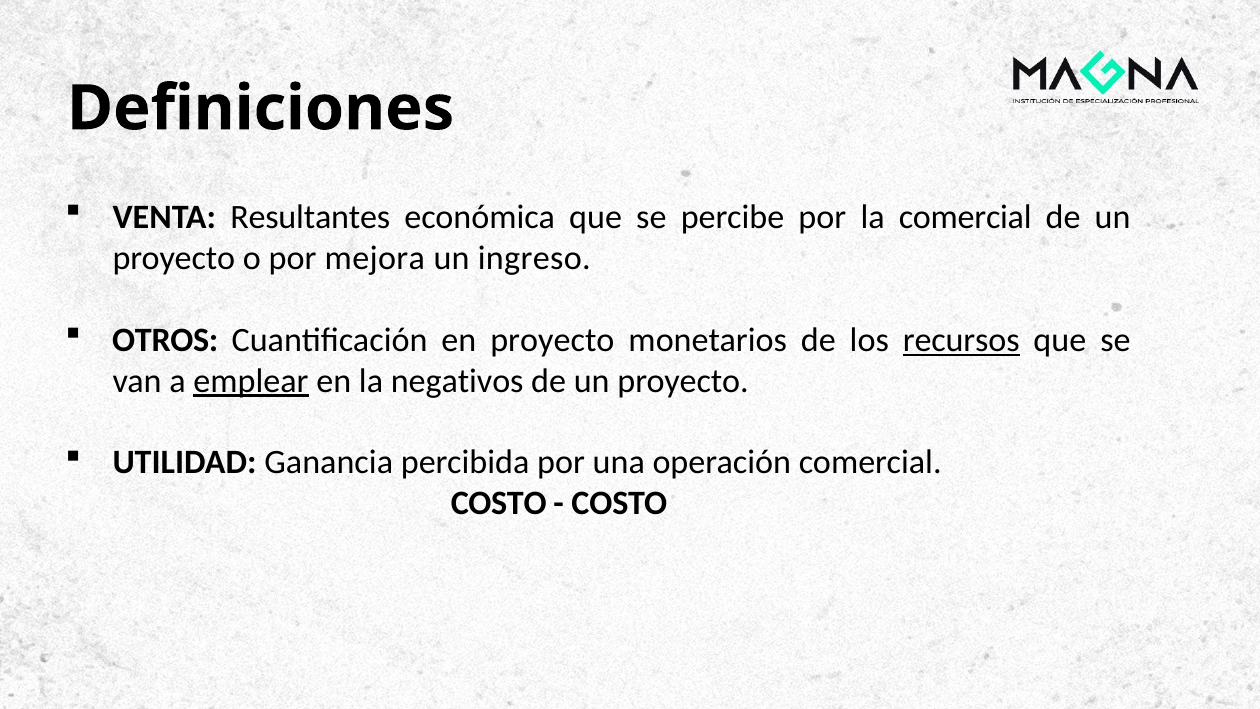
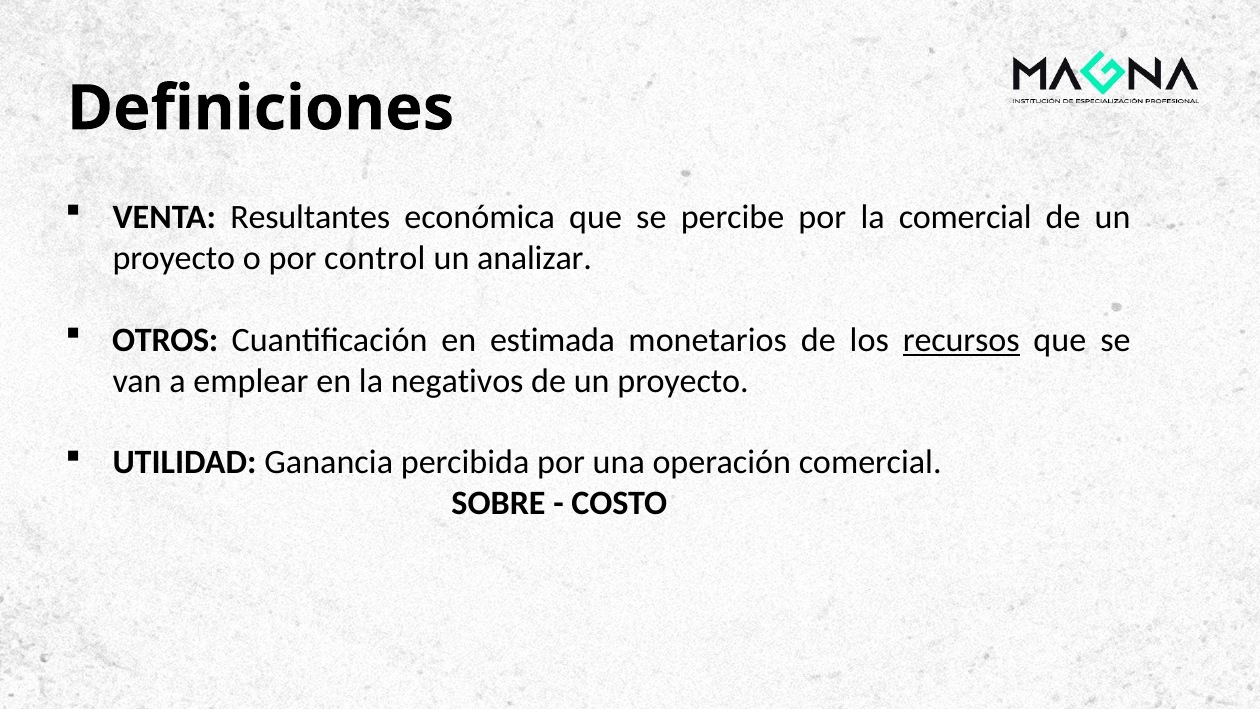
mejora: mejora -> control (375, 258)
ingreso: ingreso -> analizar (535, 258)
en proyecto: proyecto -> estimada (553, 340)
emplear underline: present -> none (251, 381)
COSTO: COSTO -> SOBRE (498, 503)
